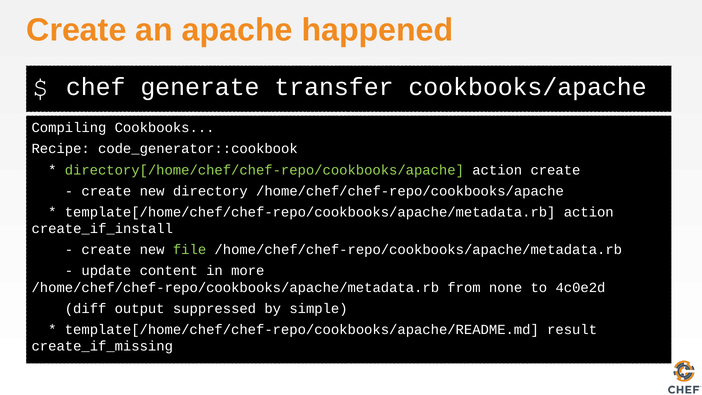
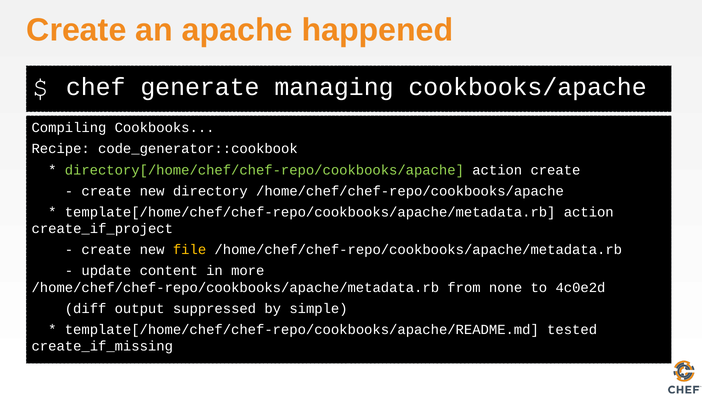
transfer: transfer -> managing (334, 87)
create_if_install: create_if_install -> create_if_project (102, 229)
file colour: light green -> yellow (190, 250)
result: result -> tested (572, 330)
